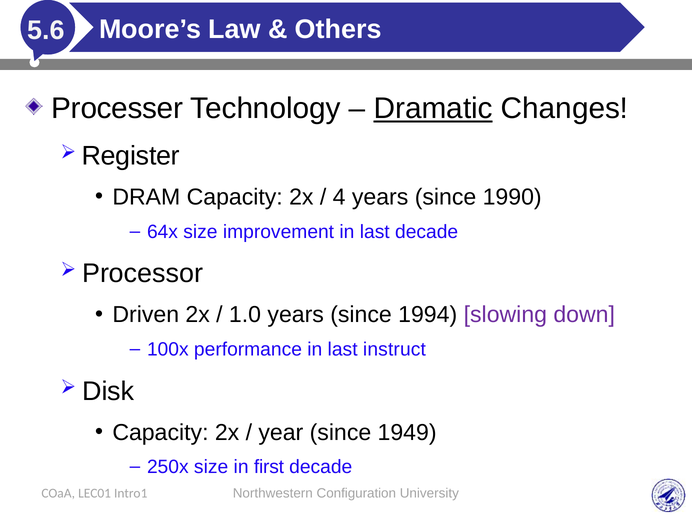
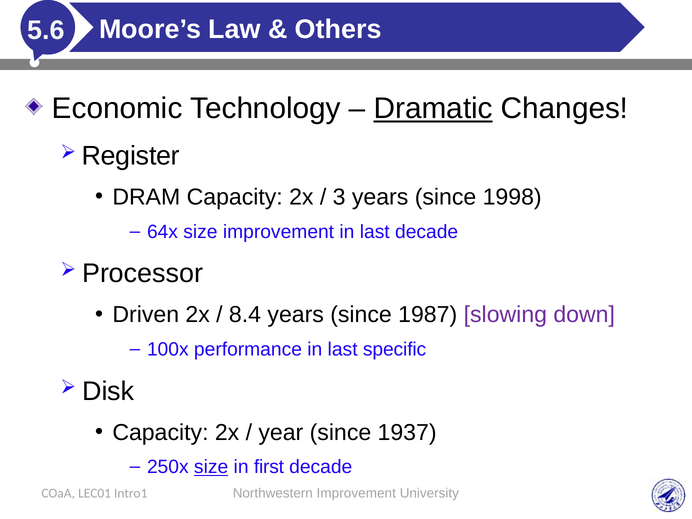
Processer: Processer -> Economic (117, 109)
4: 4 -> 3 (339, 197)
1990: 1990 -> 1998 (512, 197)
1.0: 1.0 -> 8.4 (245, 315)
1994: 1994 -> 1987 (428, 315)
instruct: instruct -> specific (395, 349)
1949: 1949 -> 1937 (407, 432)
size underline: none -> present (211, 467)
Northwestern Configuration: Configuration -> Improvement (356, 493)
